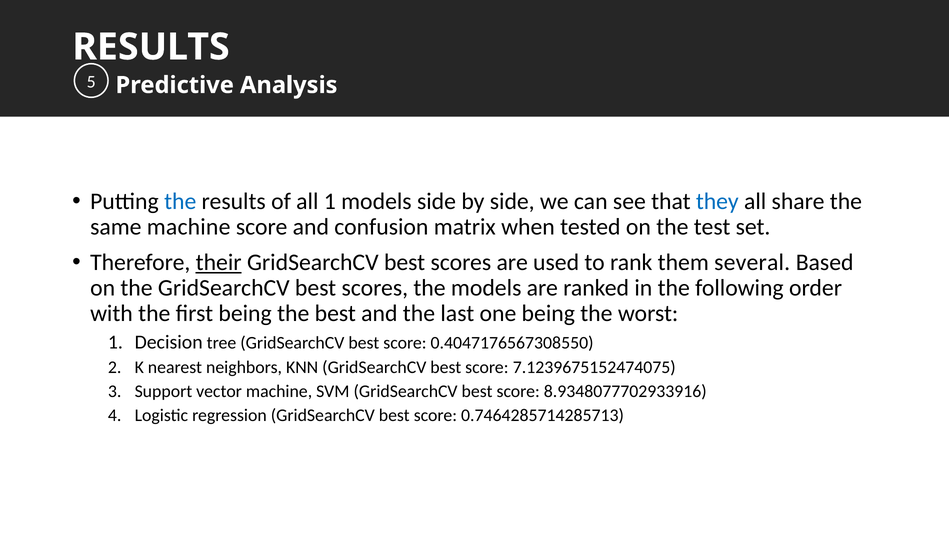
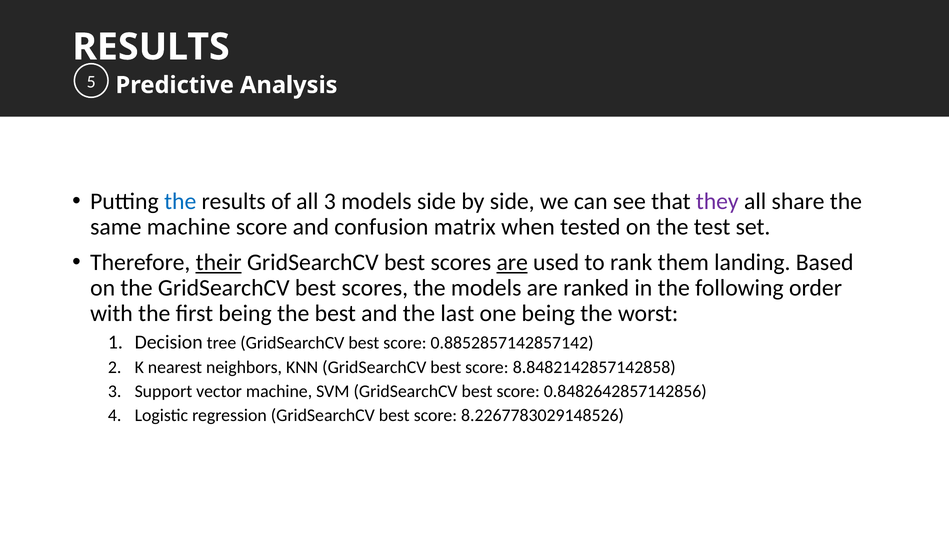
all 1: 1 -> 3 (330, 201)
they colour: blue -> purple (717, 201)
are underline: none -> present (512, 262)
several: several -> landing (752, 262)
0.4047176567308550: 0.4047176567308550 -> 0.8852857142857142 (512, 343)
7.1239675152474075: 7.1239675152474075 -> 8.8482142857142858 (594, 367)
8.9348077702933916: 8.9348077702933916 -> 0.8482642857142856 (625, 391)
0.7464285714285713: 0.7464285714285713 -> 8.2267783029148526 (543, 415)
